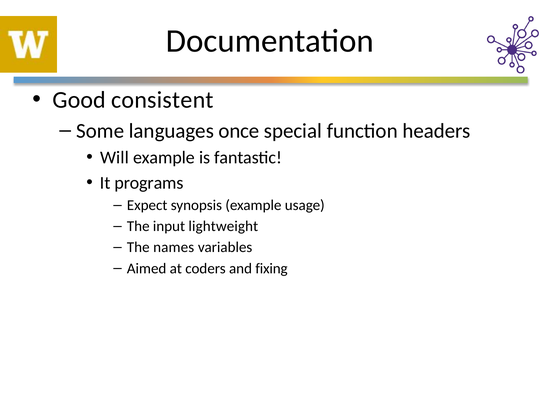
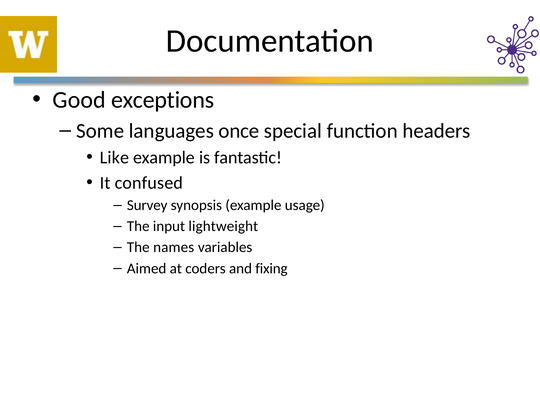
consistent: consistent -> exceptions (163, 100)
Will: Will -> Like (115, 158)
programs: programs -> confused (149, 183)
Expect: Expect -> Survey (147, 205)
